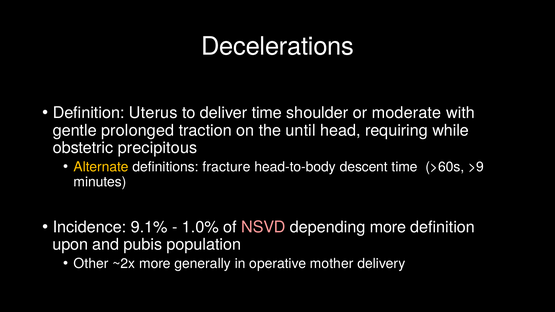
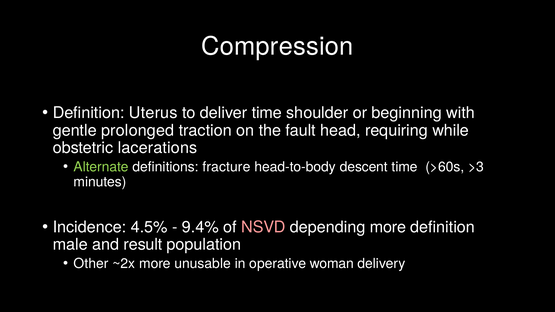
Decelerations: Decelerations -> Compression (277, 47)
moderate: moderate -> beginning (407, 113)
until: until -> fault (301, 130)
precipitous: precipitous -> lacerations (158, 148)
Alternate colour: yellow -> light green (101, 167)
>9: >9 -> >3 (476, 167)
9.1%: 9.1% -> 4.5% (149, 227)
1.0%: 1.0% -> 9.4% (200, 227)
upon: upon -> male (70, 245)
pubis: pubis -> result (143, 245)
generally: generally -> unusable (203, 264)
mother: mother -> woman (332, 264)
